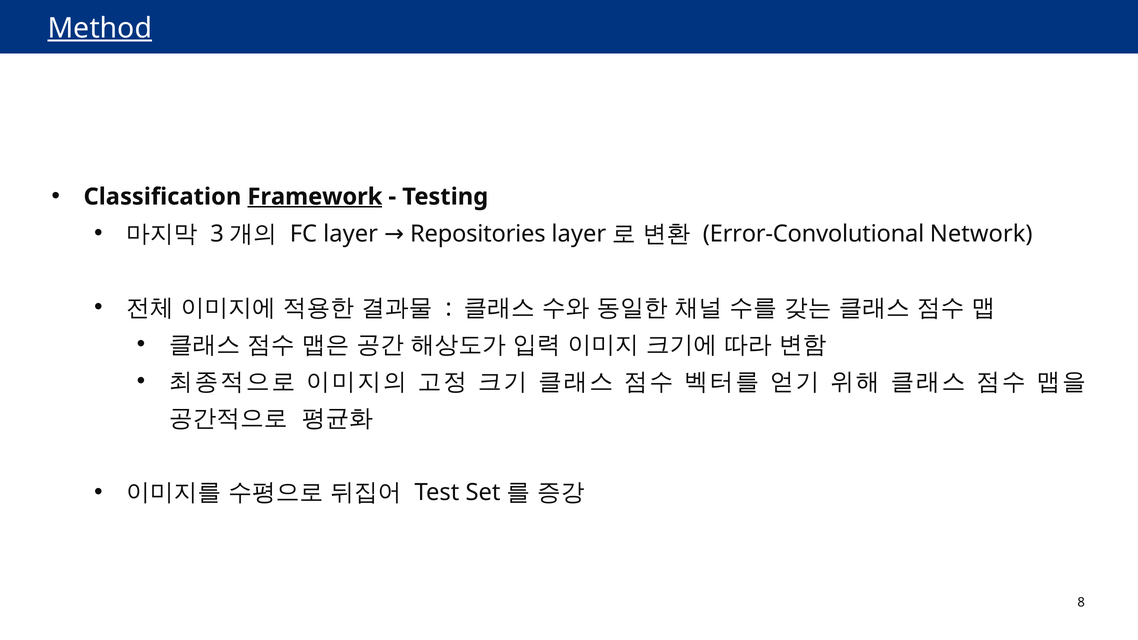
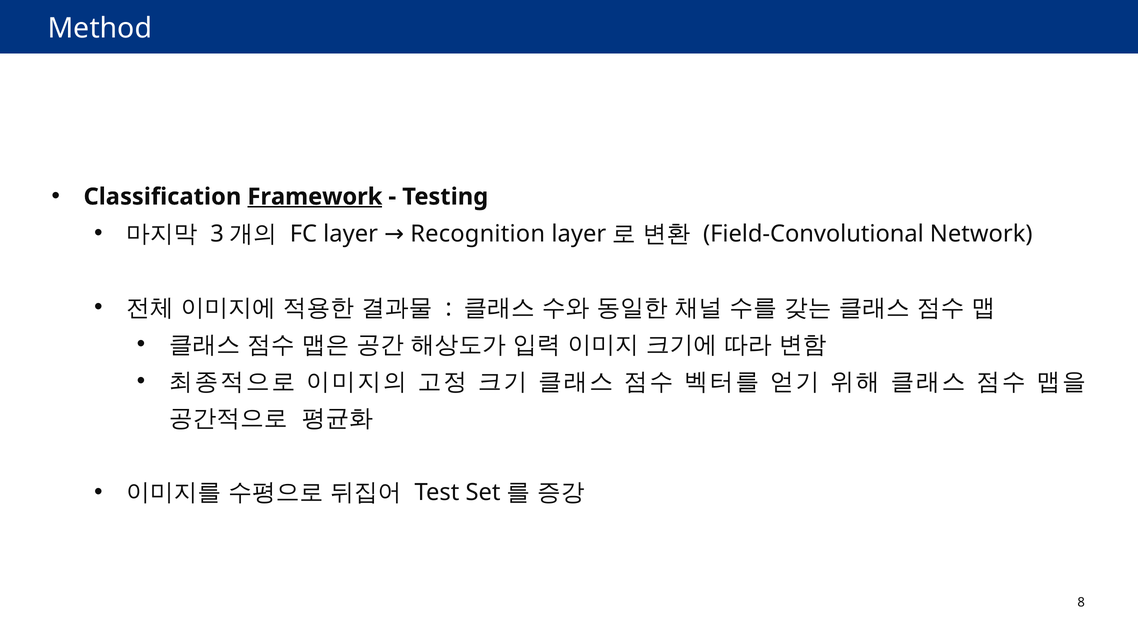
Method underline: present -> none (100, 28)
Repositories: Repositories -> Recognition (478, 234)
Error-Convolutional: Error-Convolutional -> Field-Convolutional (813, 234)
